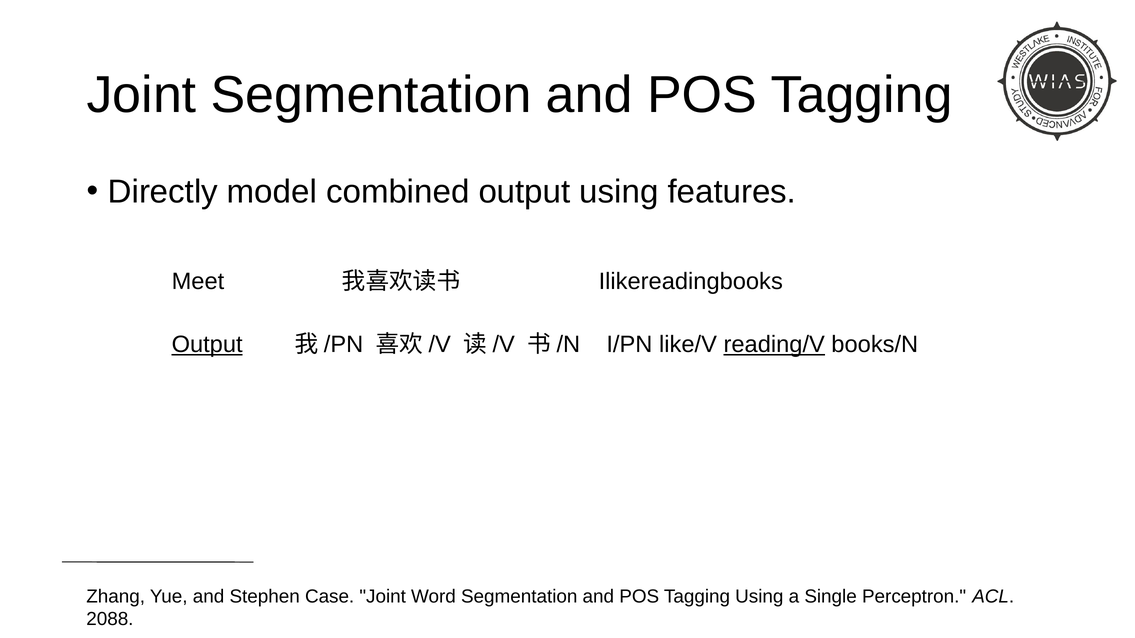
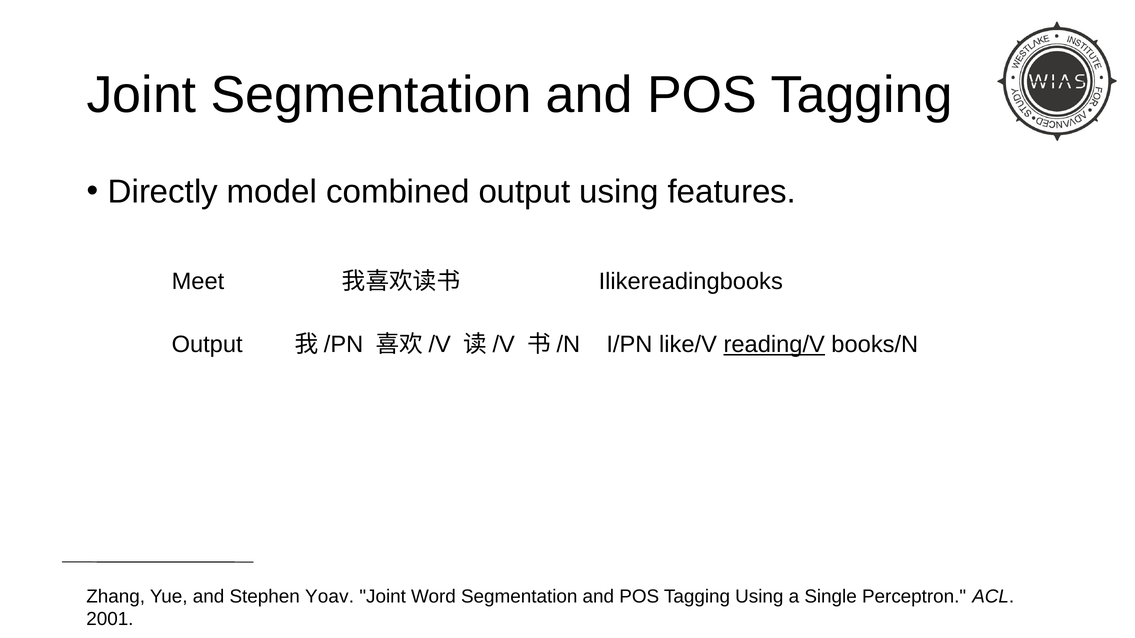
Output underline: present -> none (207, 345)
Case: Case -> Yoav (330, 597)
2088: 2088 -> 2001 (110, 619)
